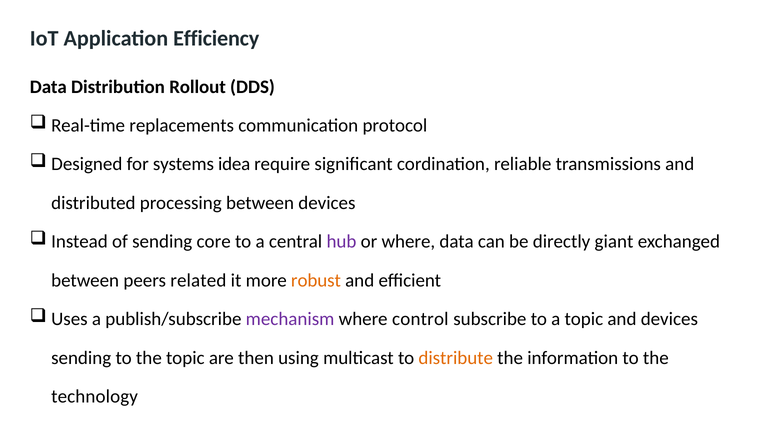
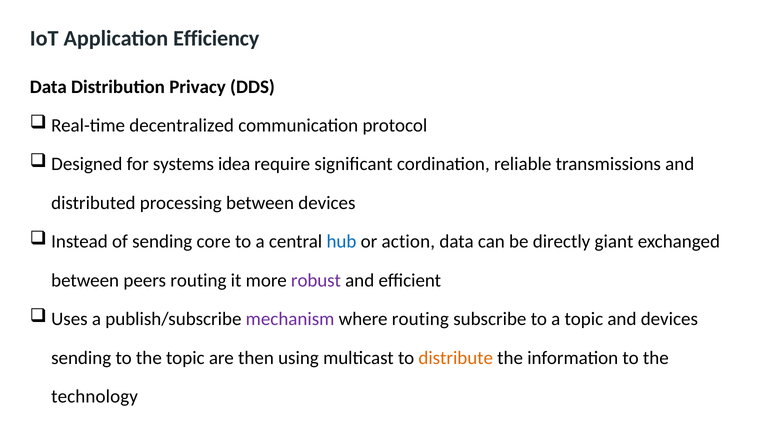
Rollout: Rollout -> Privacy (198, 87)
replacements: replacements -> decentralized (182, 126)
hub colour: purple -> blue (341, 242)
or where: where -> action (408, 242)
peers related: related -> routing (198, 281)
robust colour: orange -> purple (316, 281)
where control: control -> routing (420, 319)
